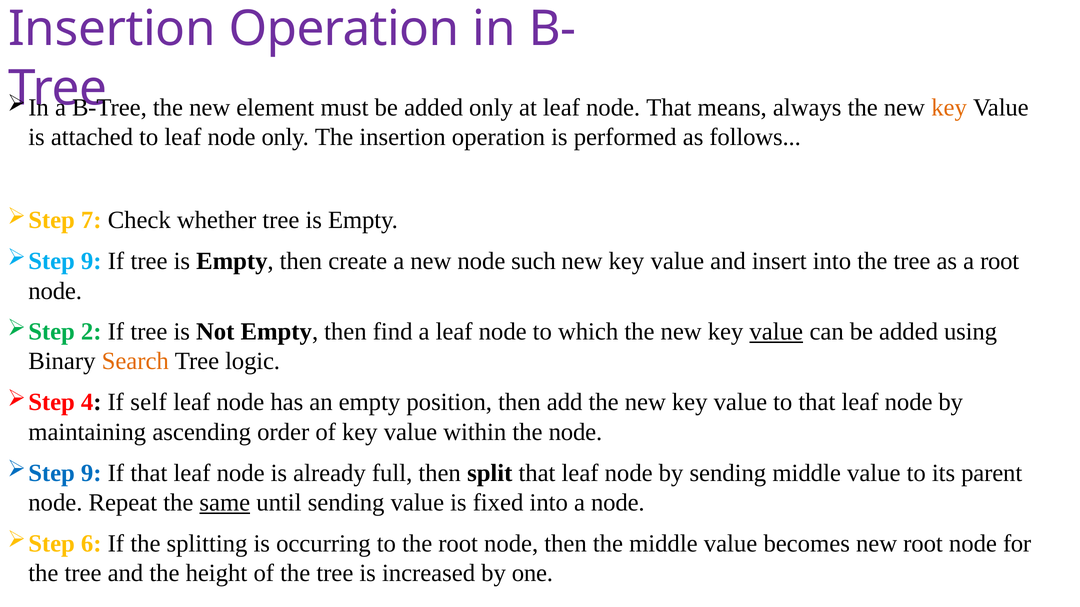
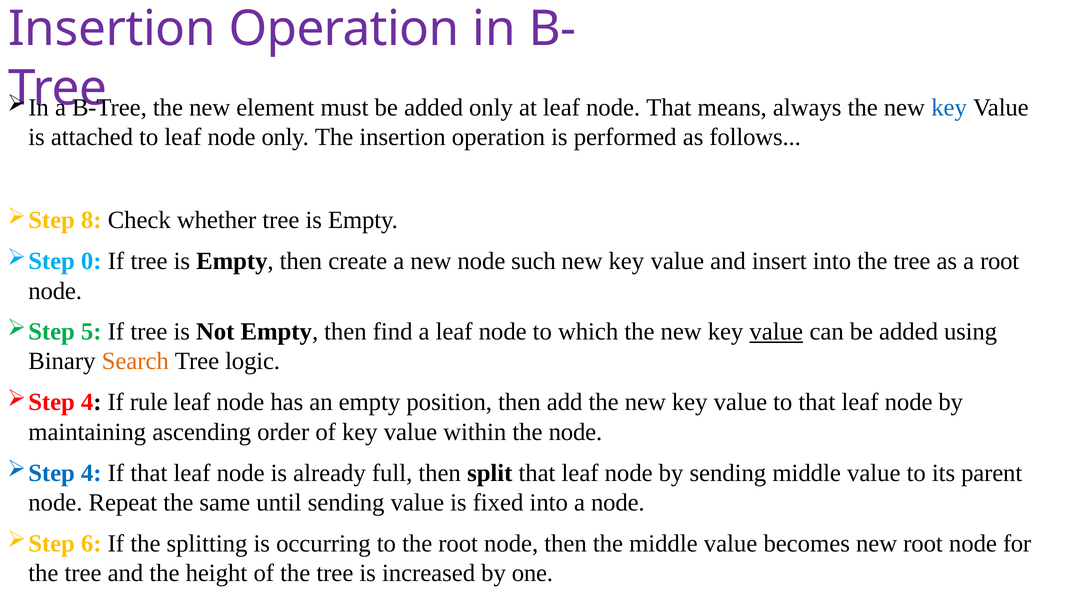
key colour: orange -> blue (949, 108)
7: 7 -> 8 (91, 220)
9: 9 -> 0 (91, 261)
2: 2 -> 5 (91, 332)
self: self -> rule (149, 403)
9: 9 -> 4 (91, 473)
same underline: present -> none (225, 503)
